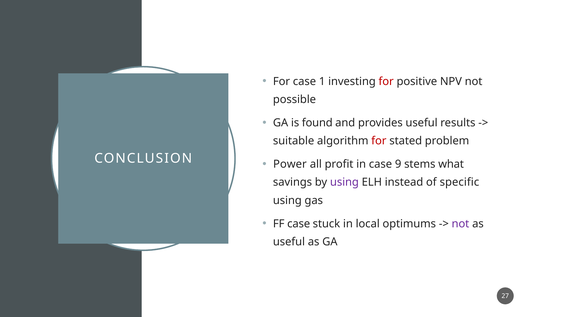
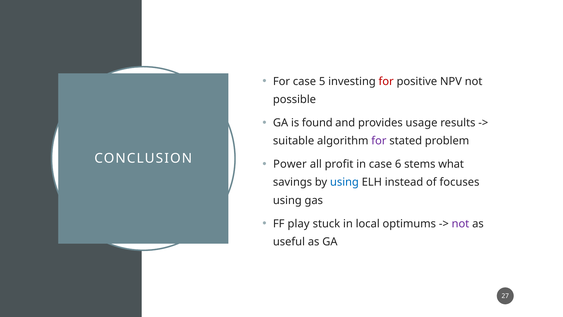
1: 1 -> 5 (322, 81)
provides useful: useful -> usage (422, 123)
for colour: red -> purple (379, 141)
9: 9 -> 6 (398, 164)
using colour: purple -> blue (344, 182)
specific: specific -> focuses (459, 182)
FF case: case -> play (299, 223)
